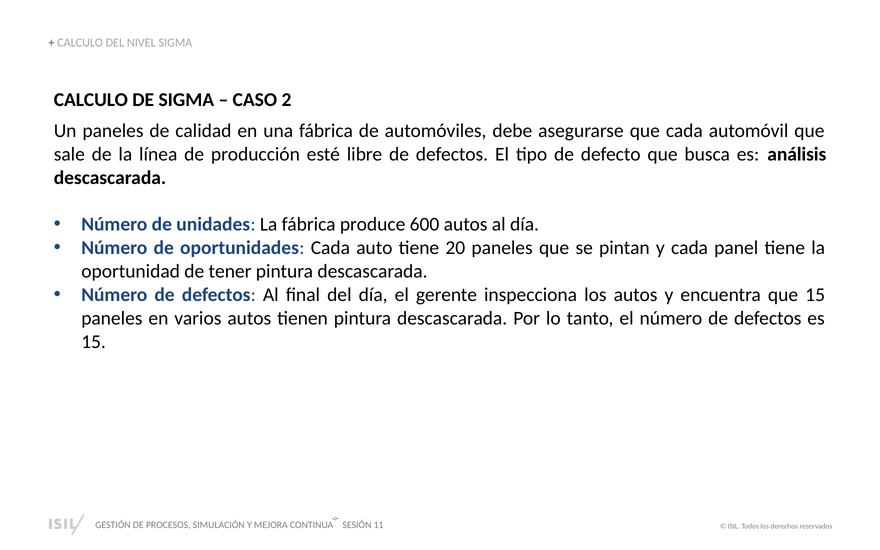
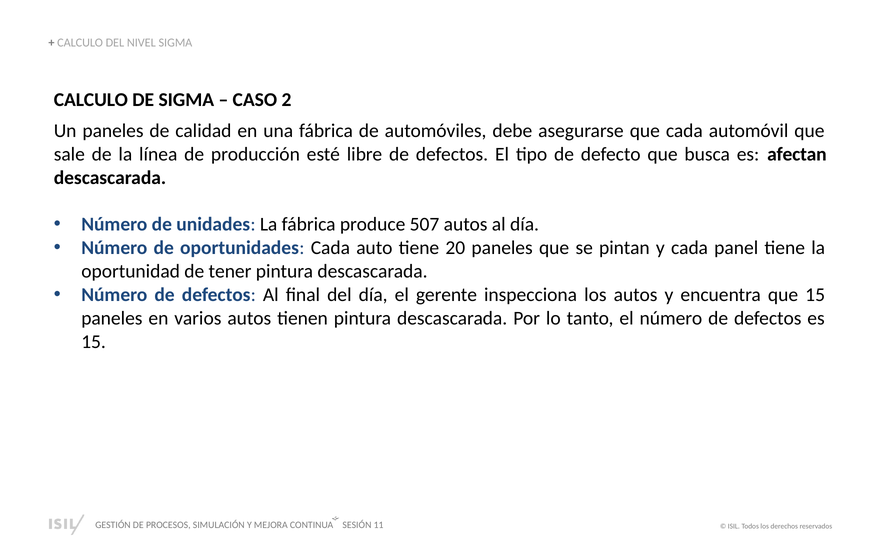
análisis: análisis -> afectan (797, 154)
600: 600 -> 507 (425, 224)
